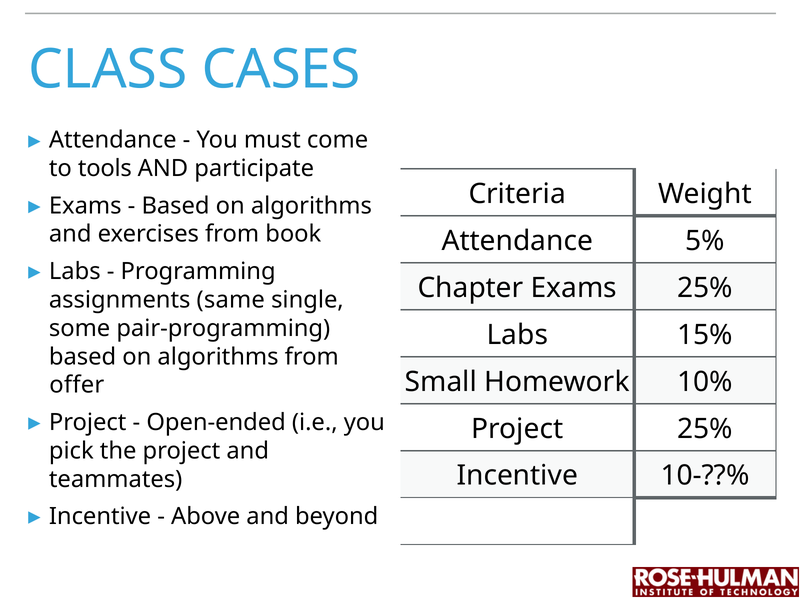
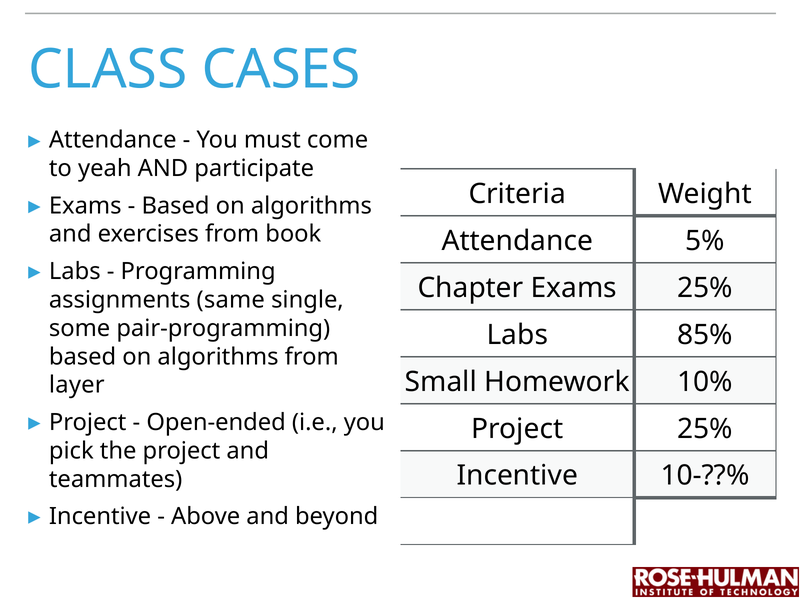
tools: tools -> yeah (105, 169)
15%: 15% -> 85% (705, 335)
offer: offer -> layer (77, 386)
